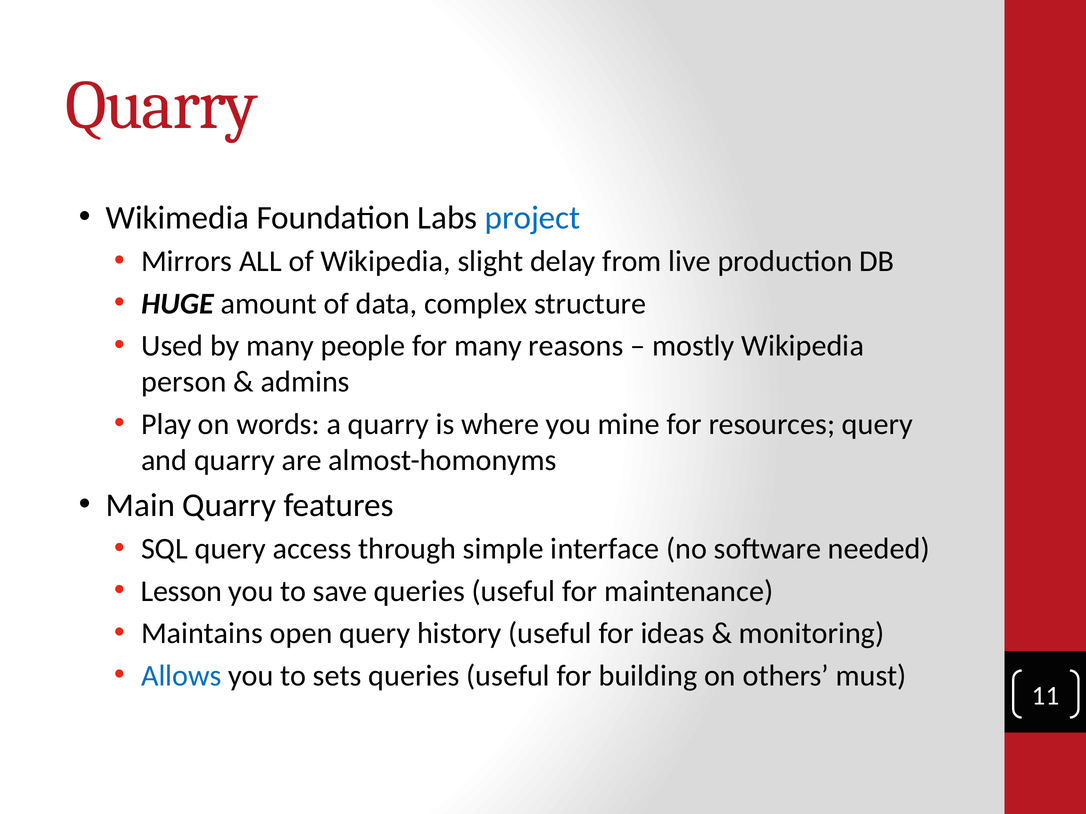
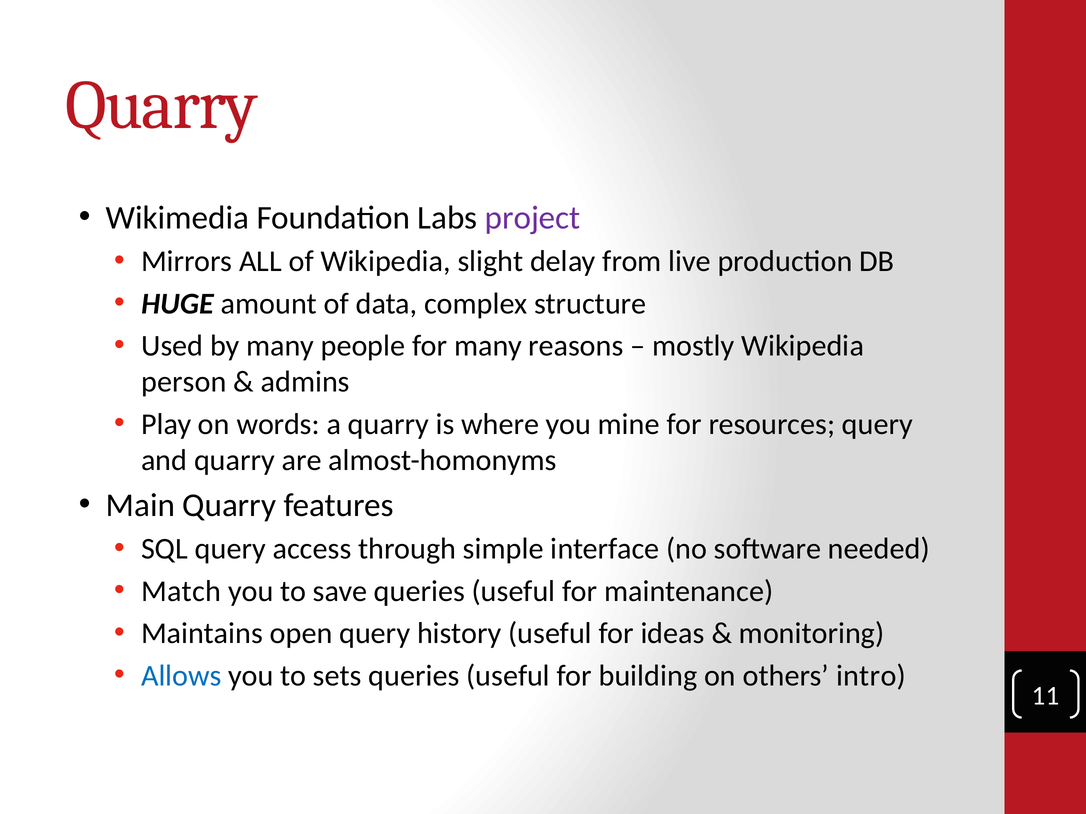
project colour: blue -> purple (533, 218)
Lesson: Lesson -> Match (181, 592)
must: must -> intro (871, 676)
